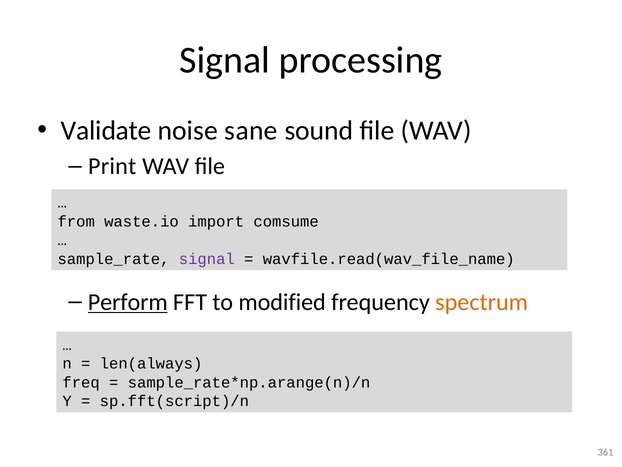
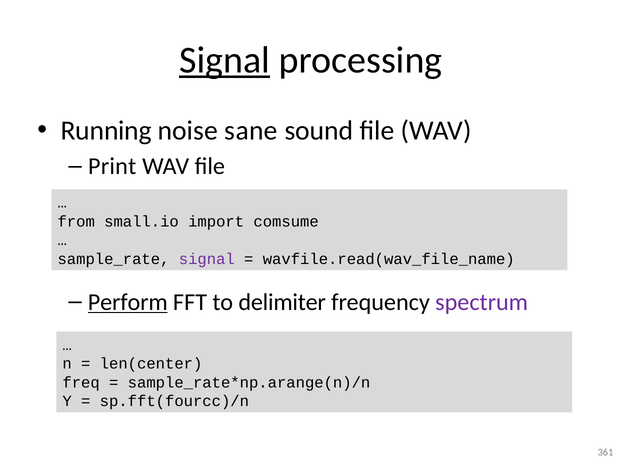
Signal underline: none -> present (225, 60)
Validate: Validate -> Running (106, 130)
waste.io: waste.io -> small.io (141, 221)
modified: modified -> delimiter (282, 302)
spectrum colour: orange -> purple (482, 302)
len(always: len(always -> len(center (151, 363)
sp.fft(script)/n: sp.fft(script)/n -> sp.fft(fourcc)/n (174, 401)
